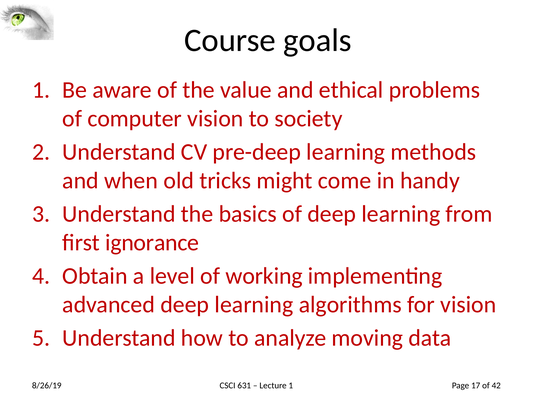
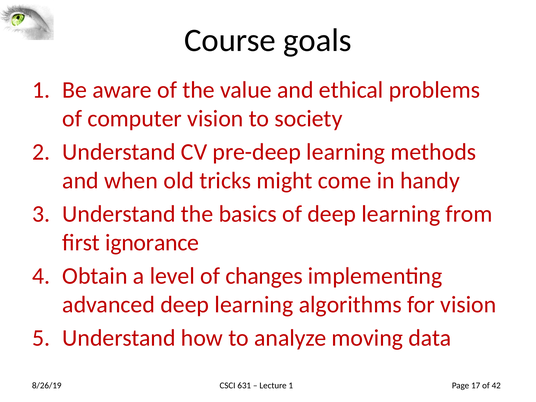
working: working -> changes (264, 276)
